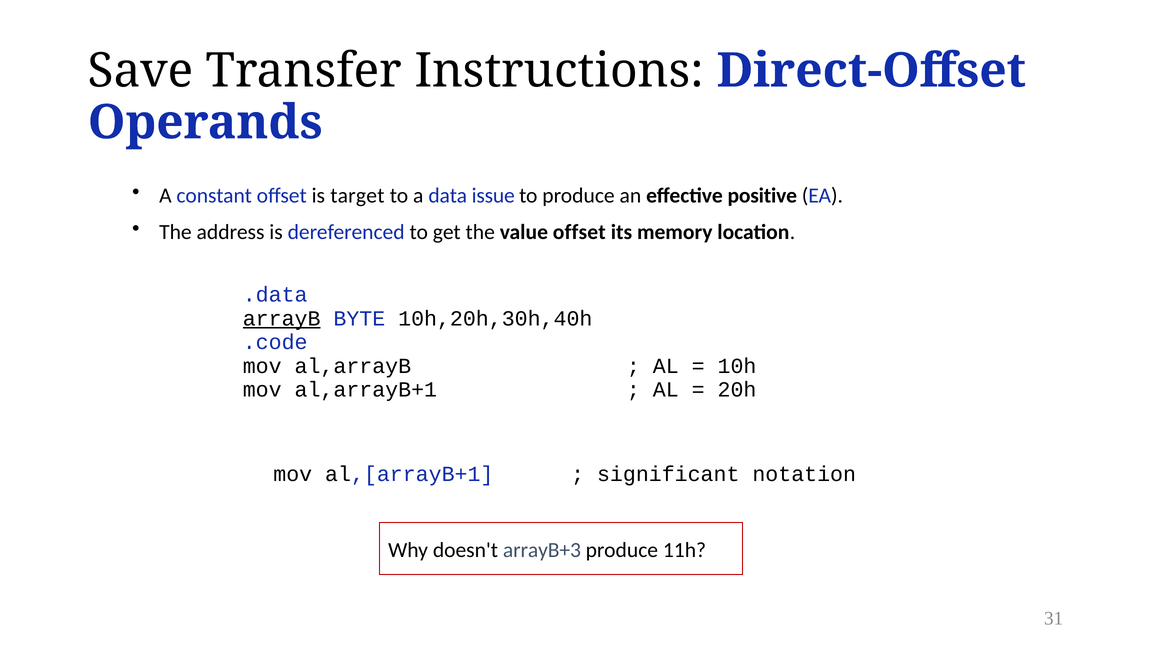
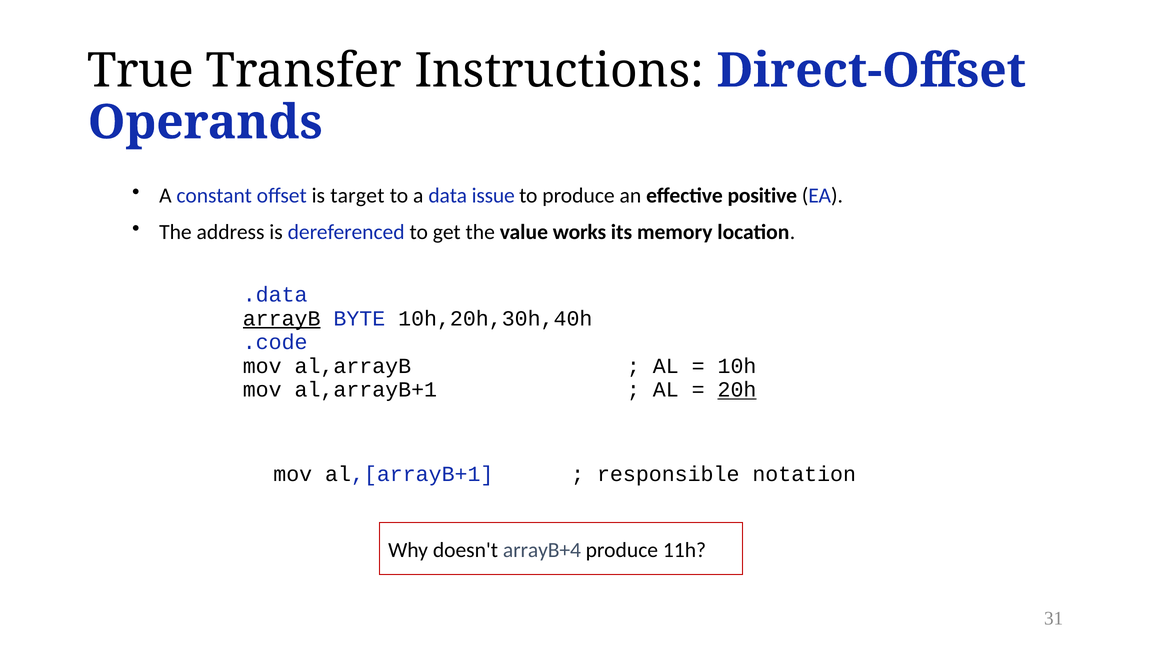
Save: Save -> True (141, 71)
value offset: offset -> works (579, 232)
20h underline: none -> present (737, 390)
significant: significant -> responsible (668, 474)
arrayB+3: arrayB+3 -> arrayB+4 (542, 550)
